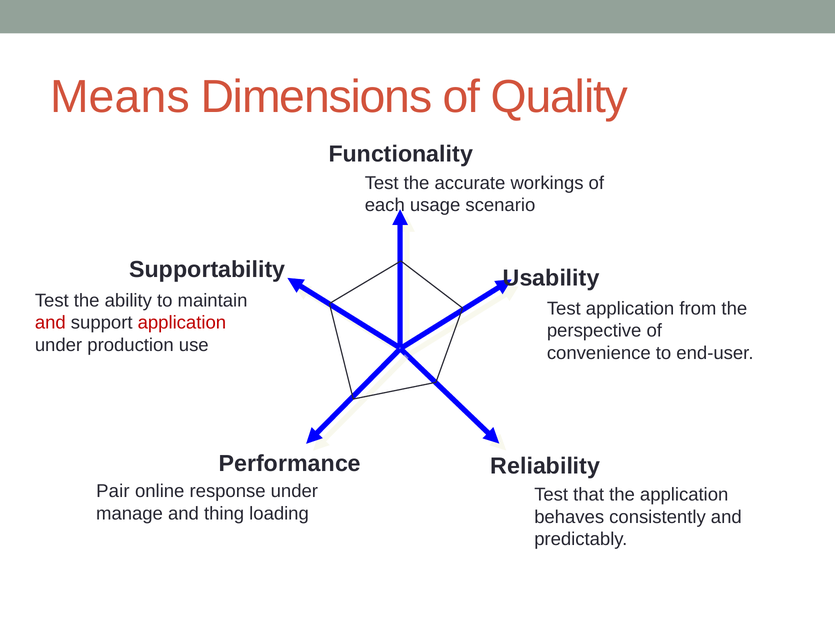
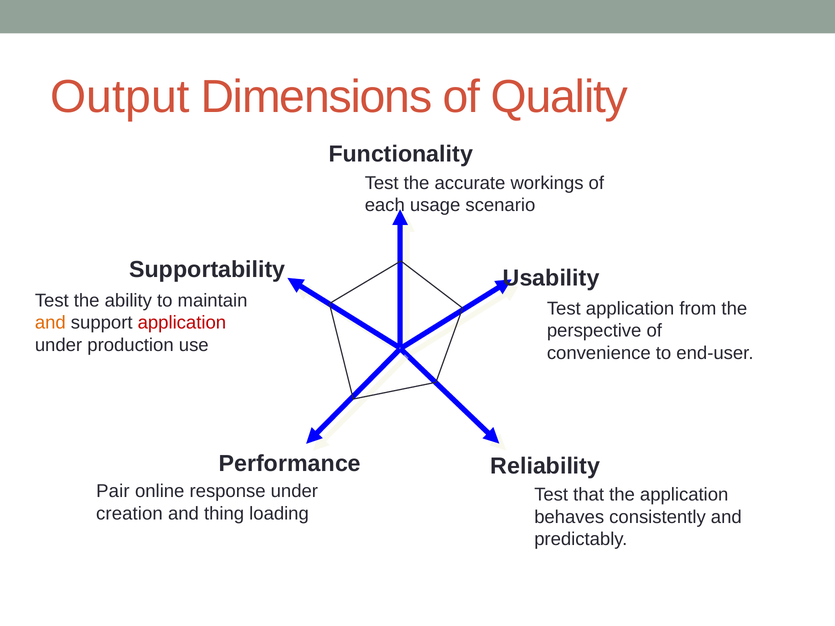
Means: Means -> Output (120, 97)
and colour: red -> orange (50, 323)
manage: manage -> creation (129, 514)
